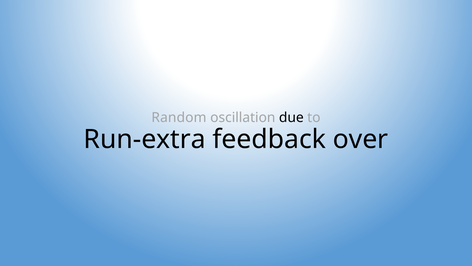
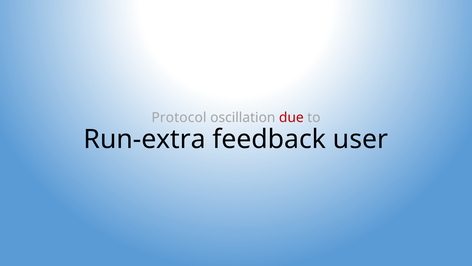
Random: Random -> Protocol (179, 117)
due colour: black -> red (291, 117)
over: over -> user (361, 139)
